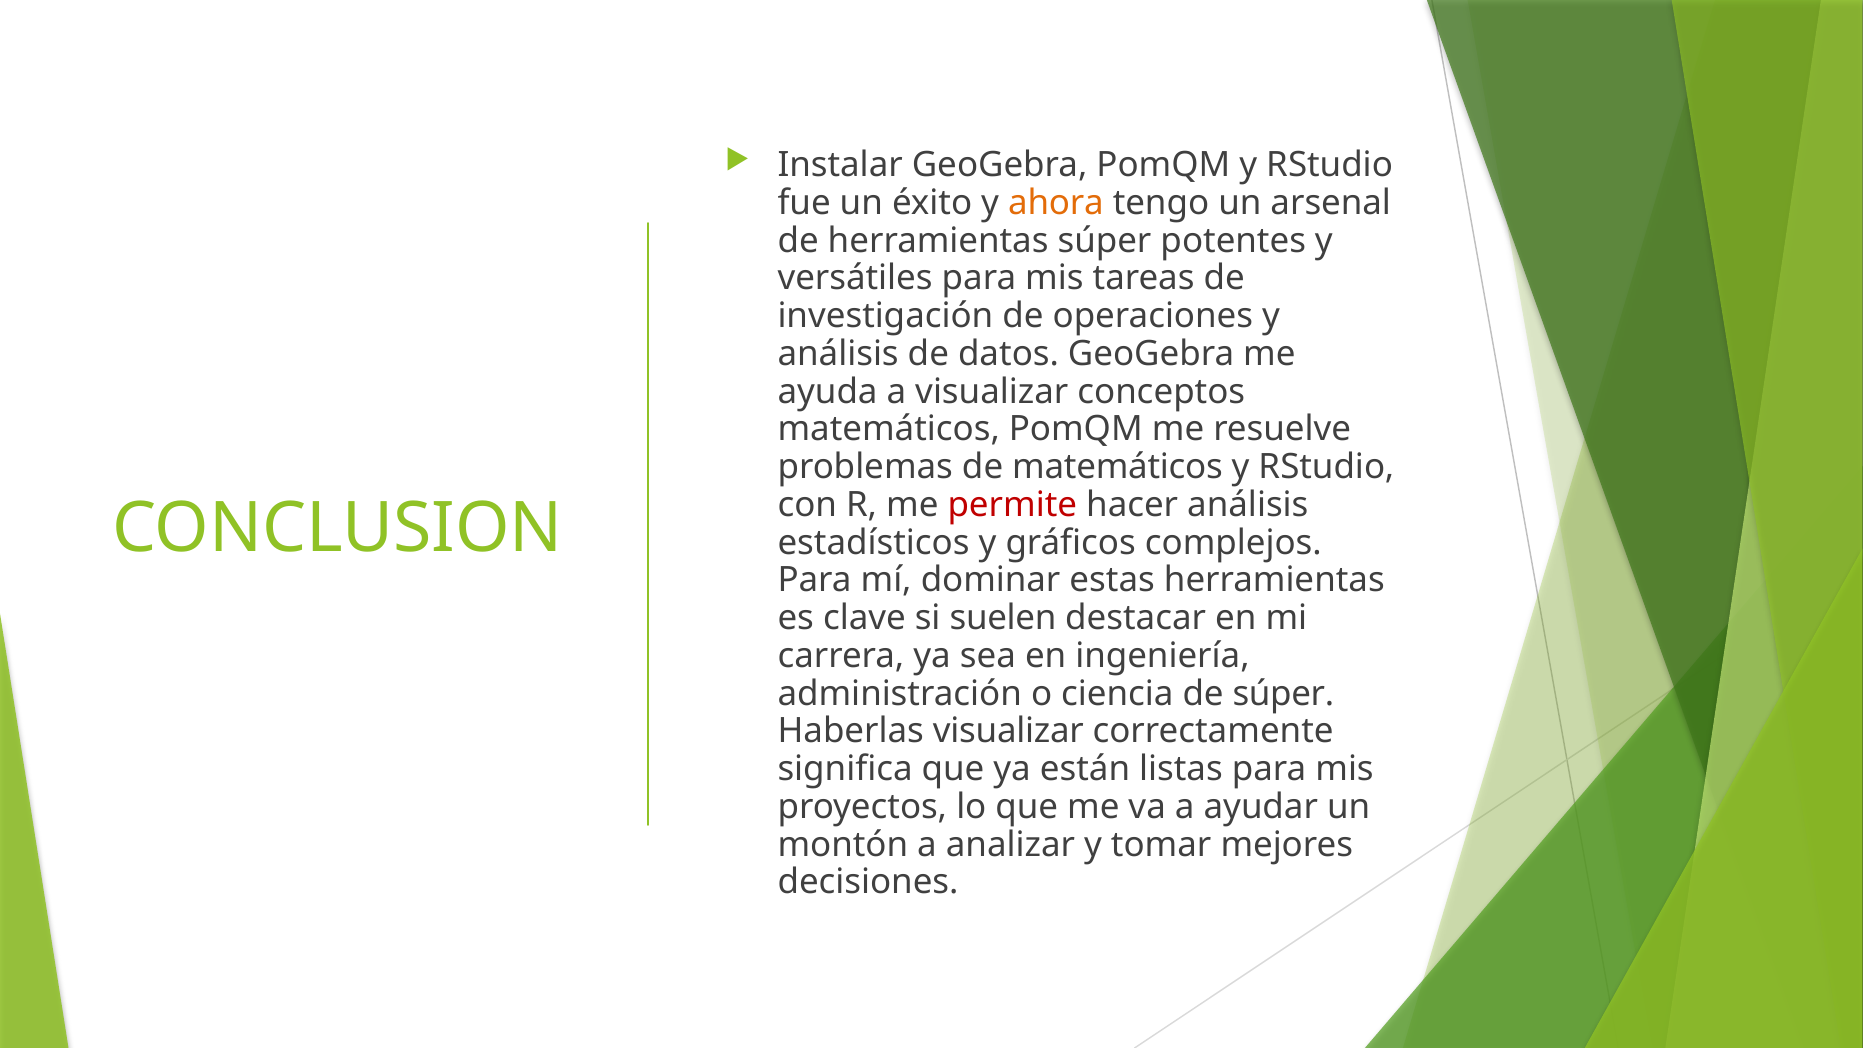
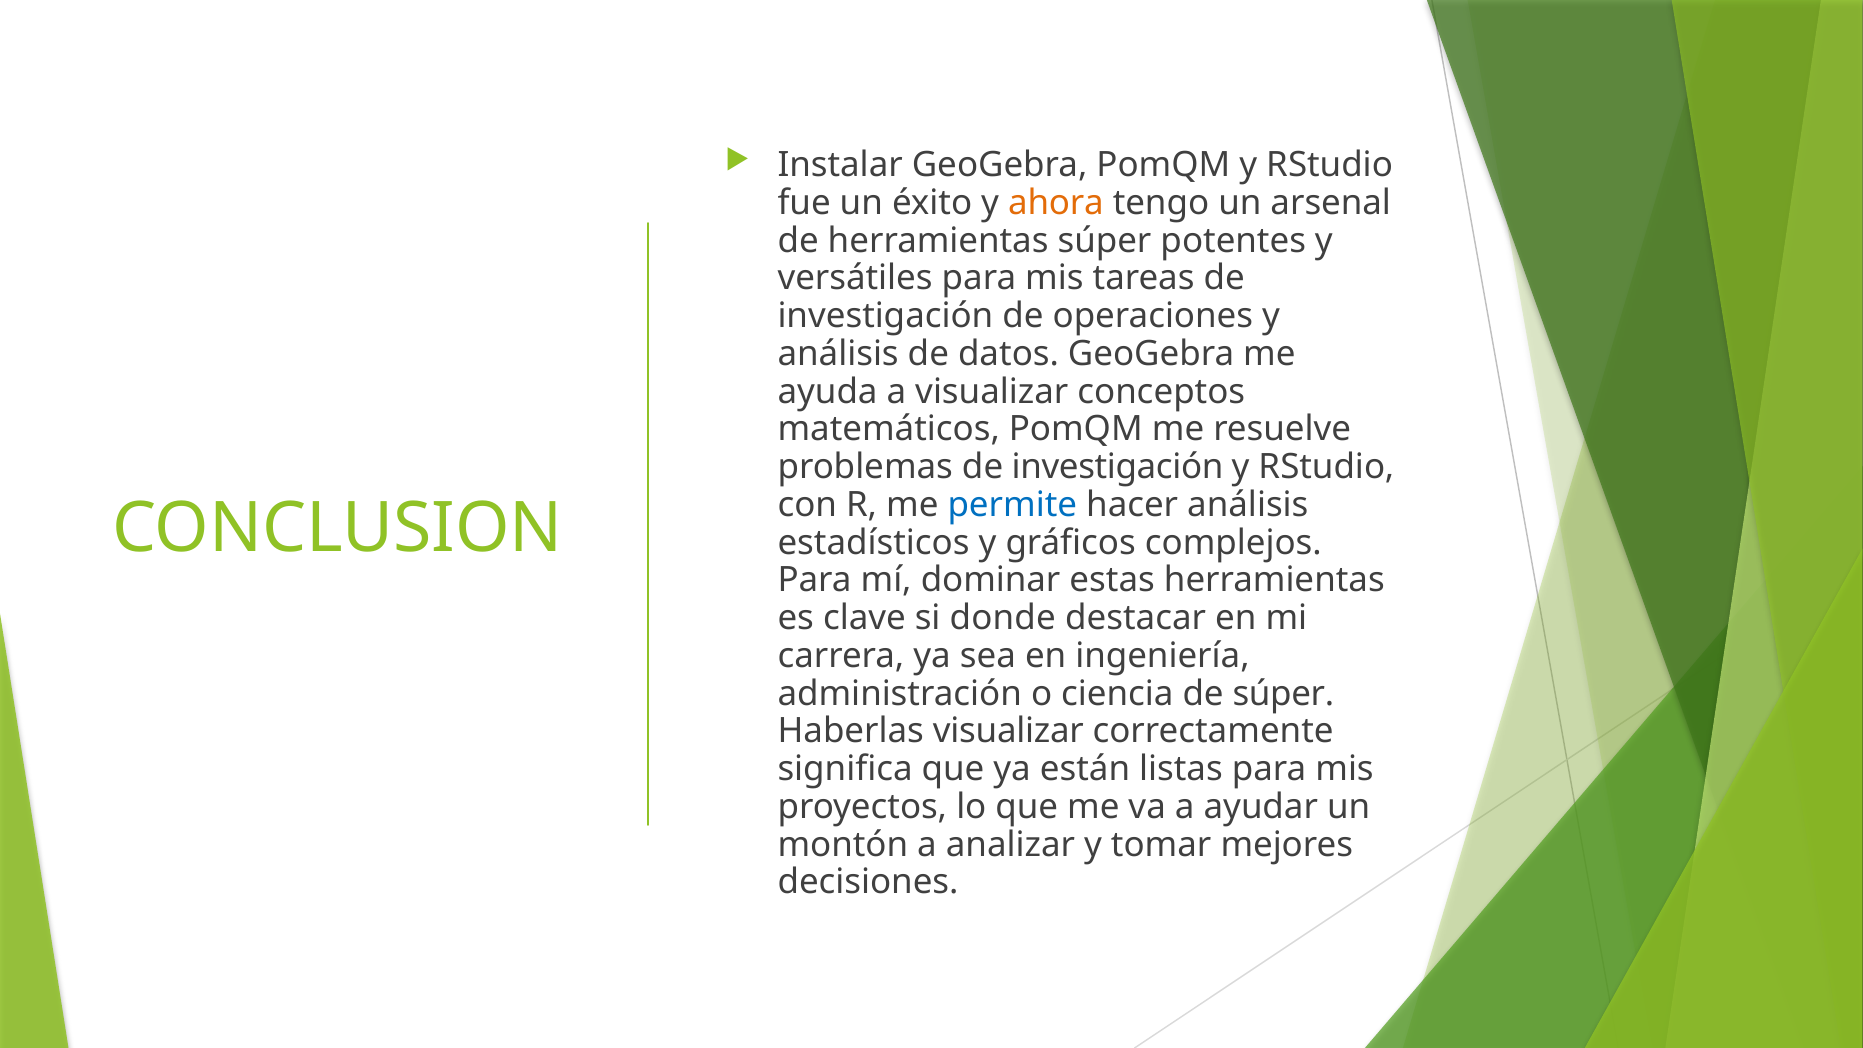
problemas de matemáticos: matemáticos -> investigación (1118, 467)
permite colour: red -> blue (1012, 505)
suelen: suelen -> donde (1003, 618)
